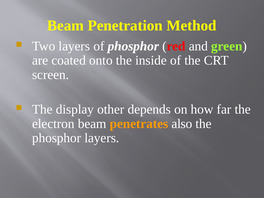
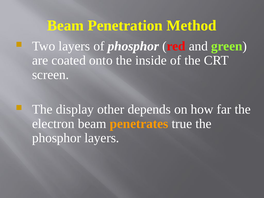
also: also -> true (182, 124)
